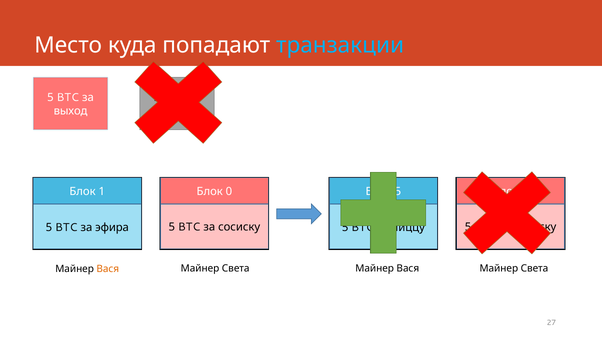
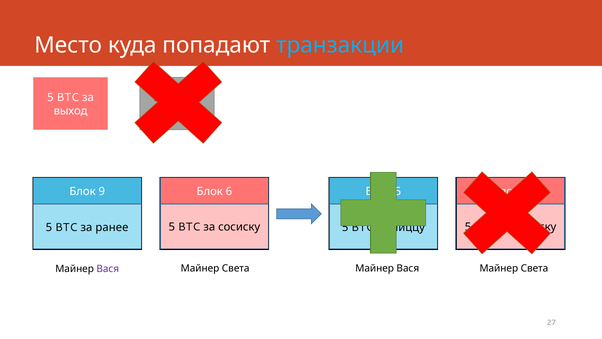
1: 1 -> 9 (102, 191)
0: 0 -> 6 (229, 191)
эфира: эфира -> ранее (112, 227)
Вася colour: orange -> purple (108, 269)
